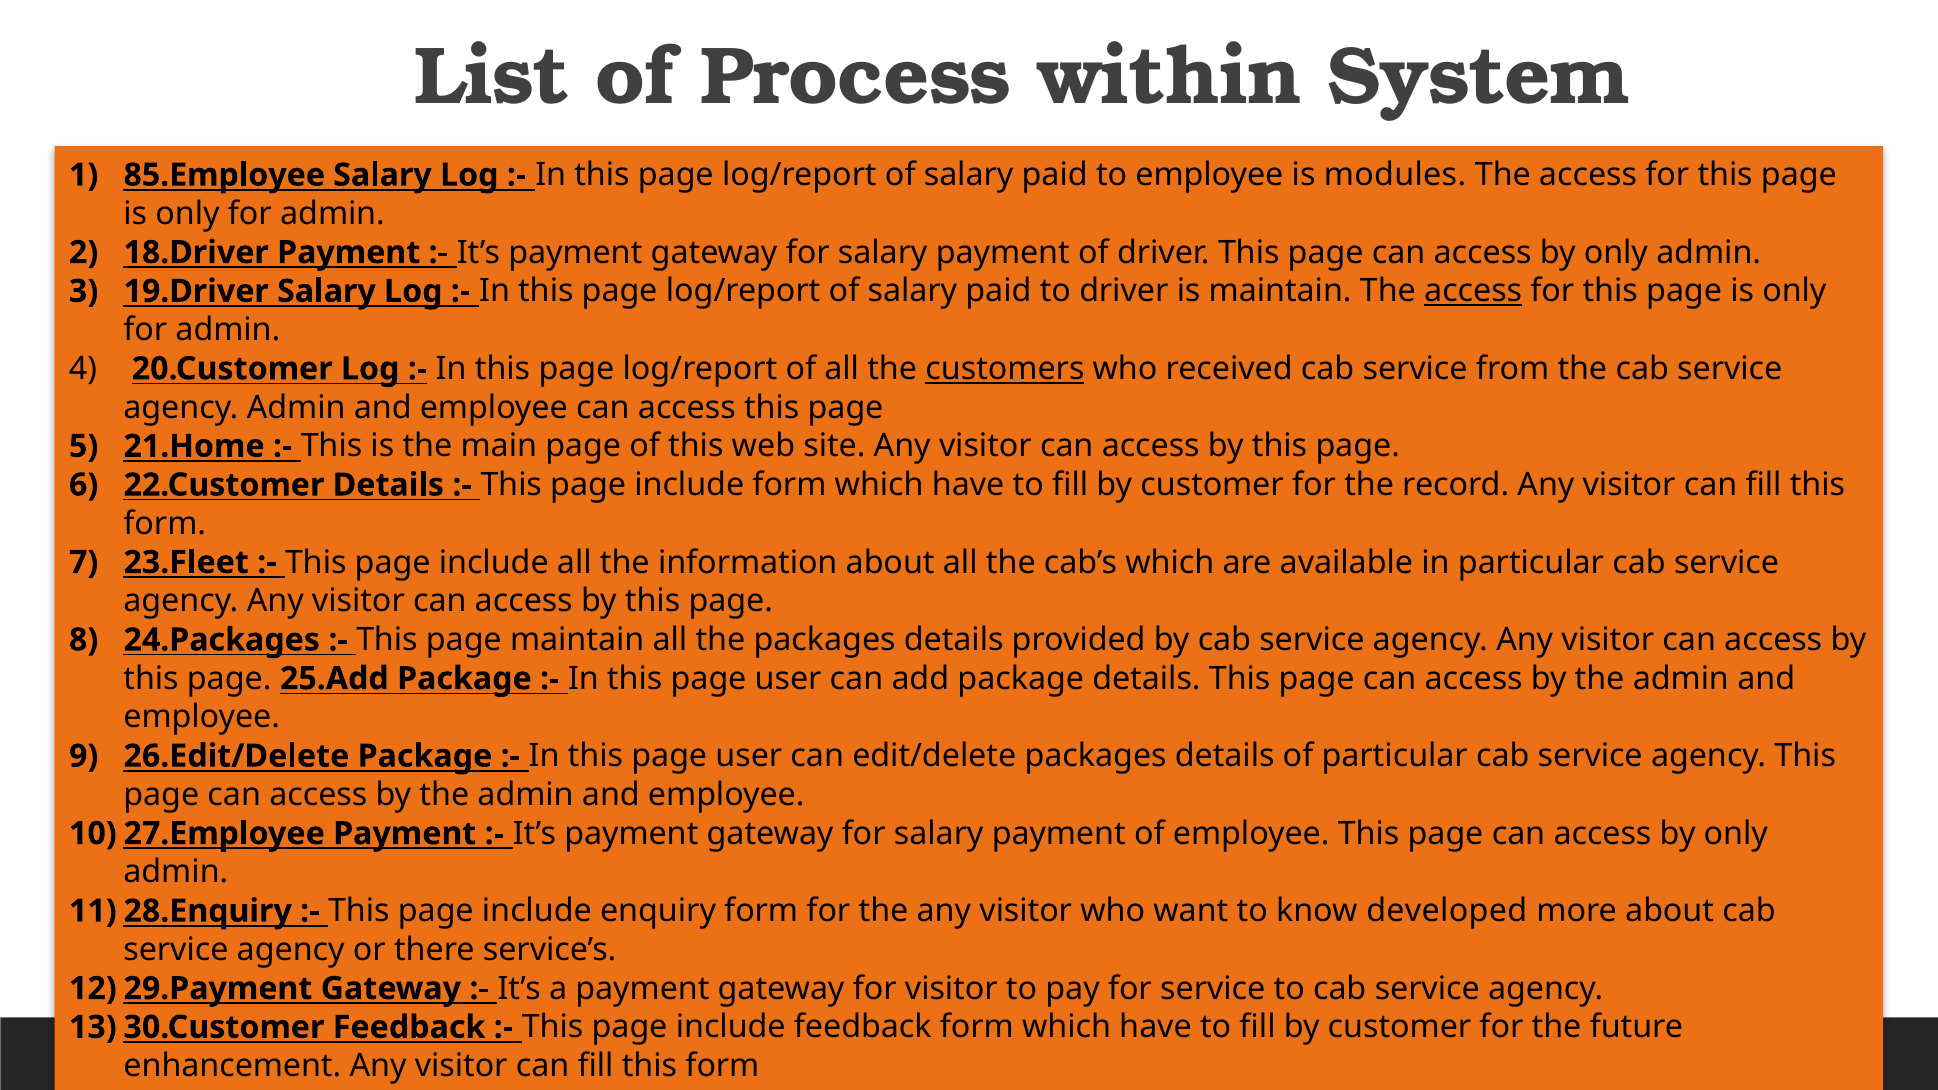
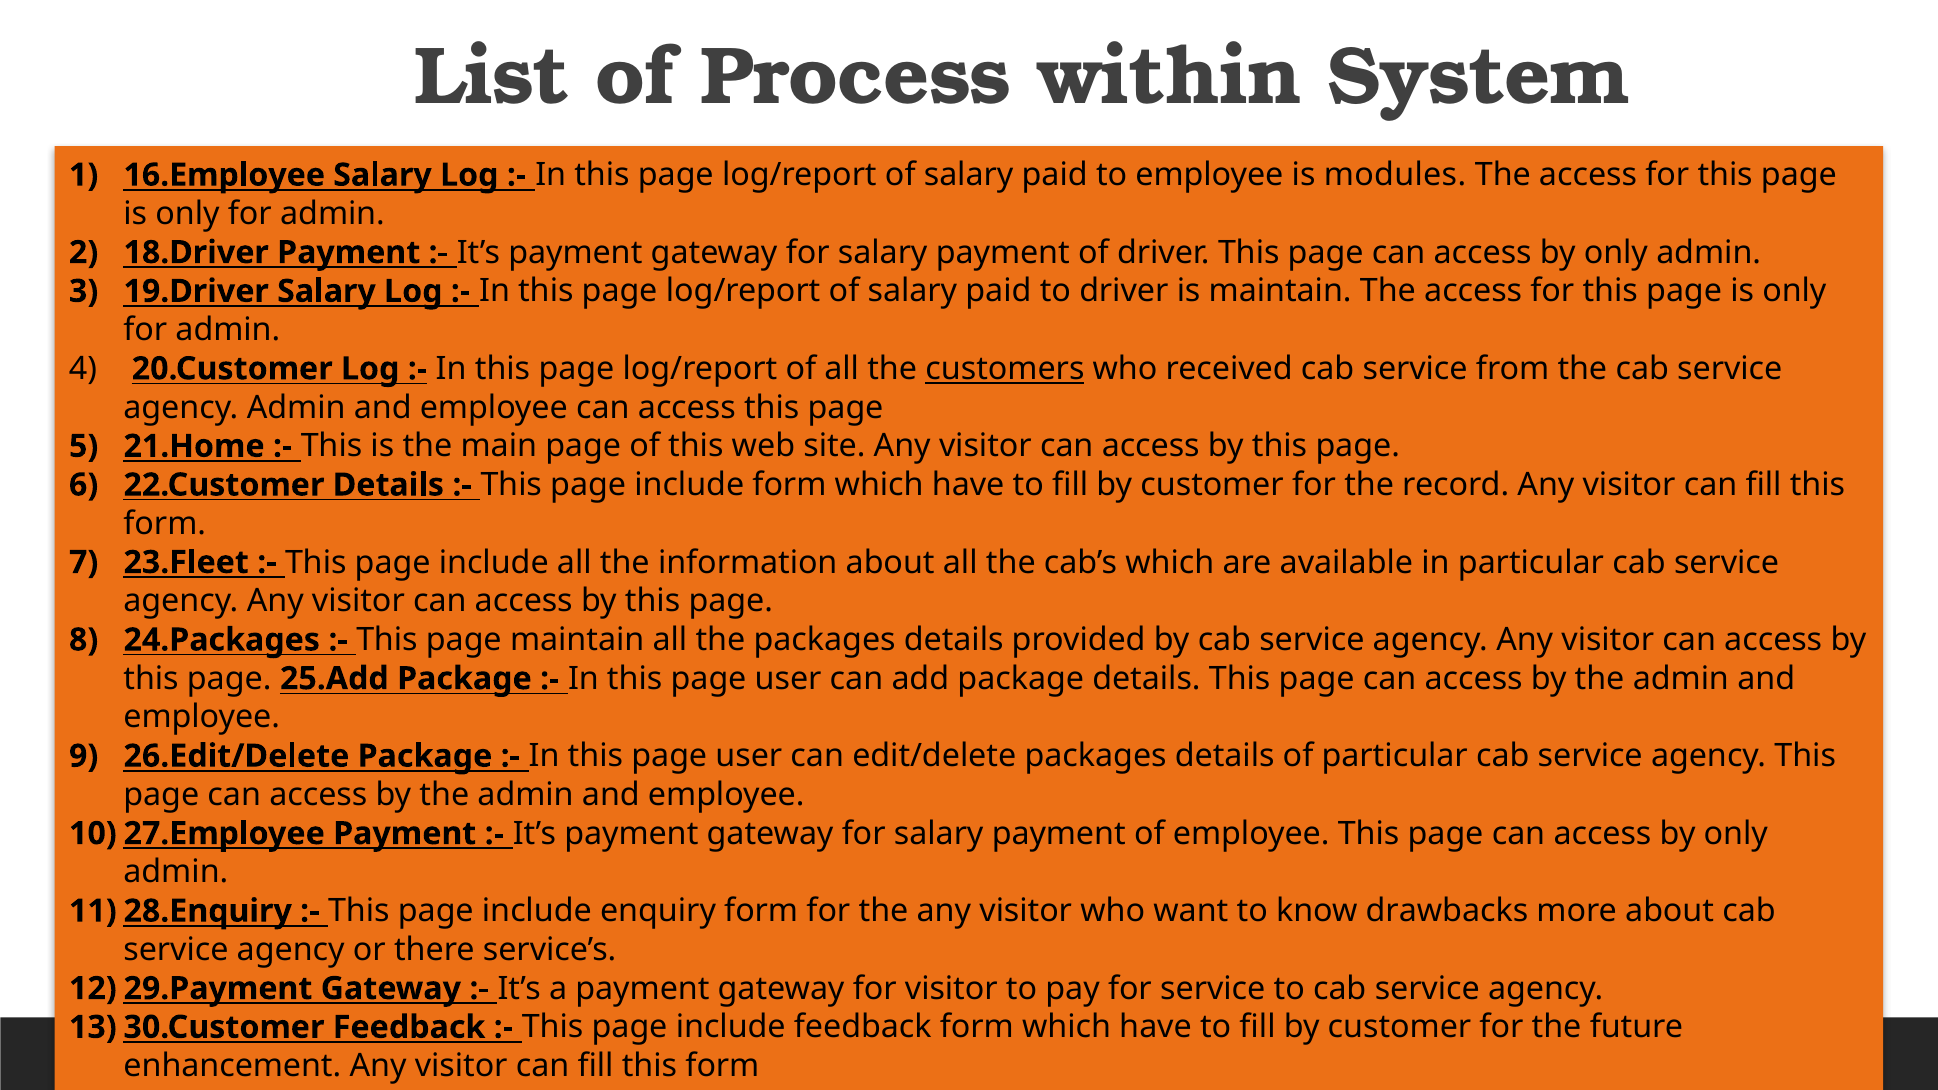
85.Employee: 85.Employee -> 16.Employee (224, 175)
access underline: present -> none (1473, 291)
developed: developed -> drawbacks (1447, 911)
